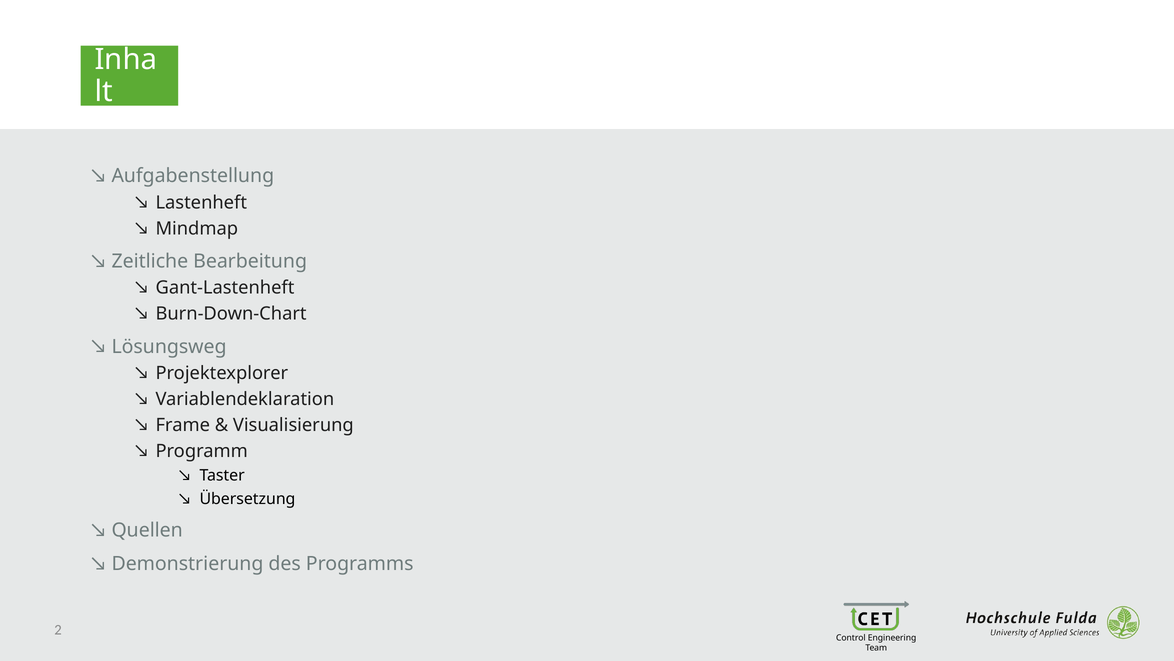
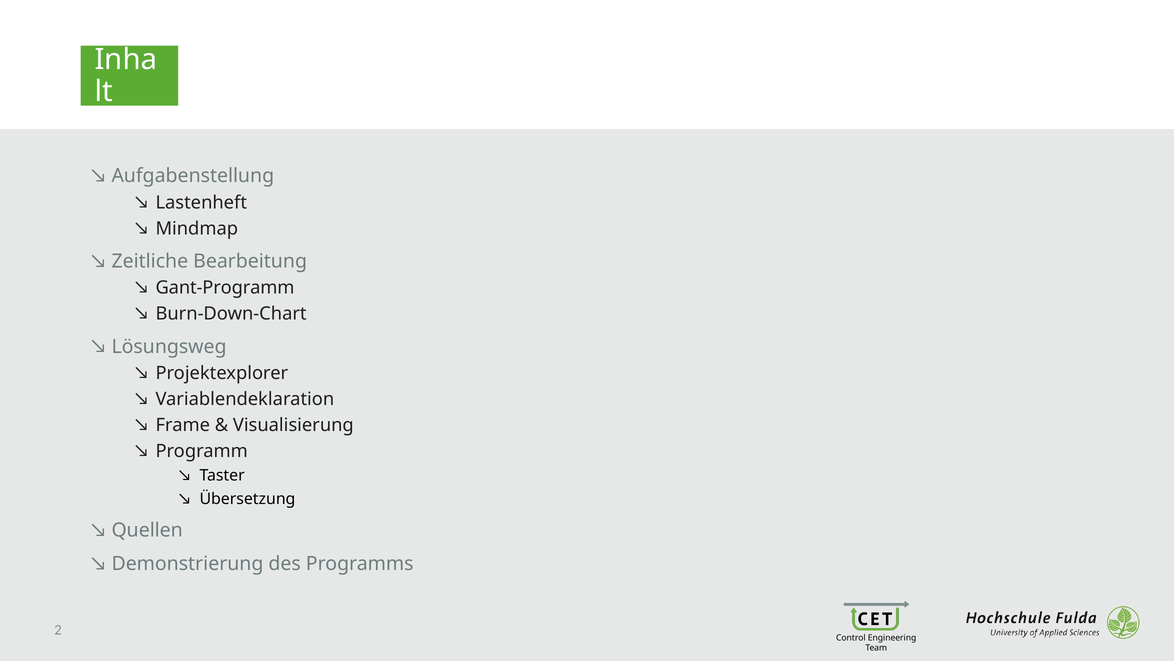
Gant-Lastenheft: Gant-Lastenheft -> Gant-Programm (225, 288)
